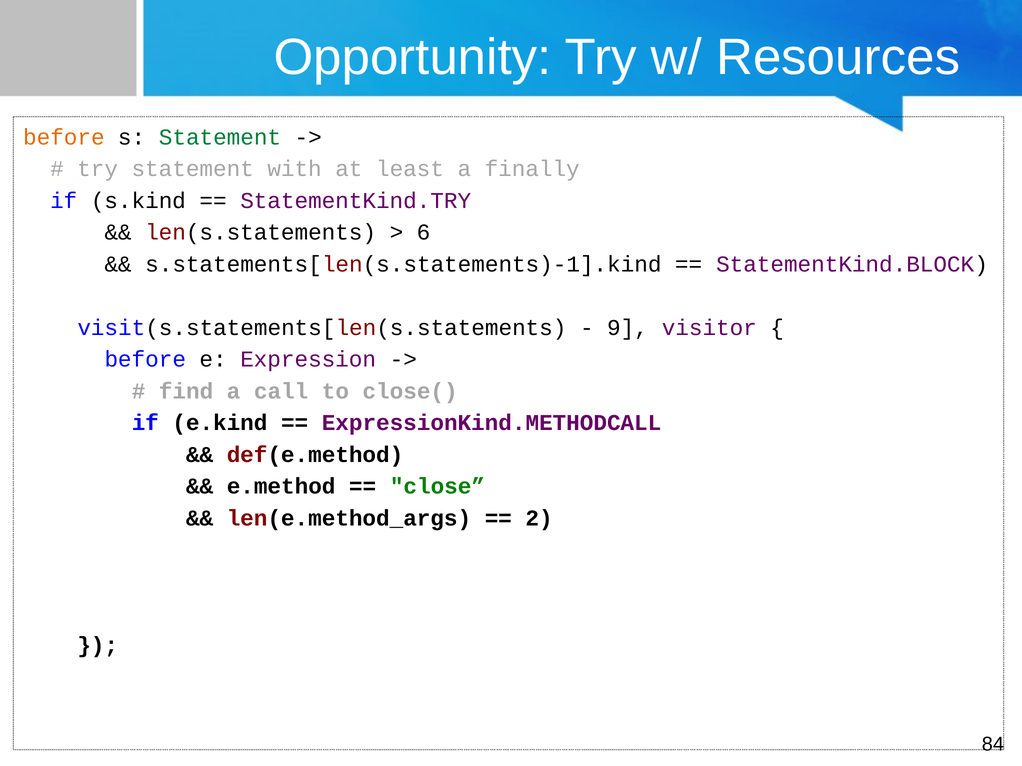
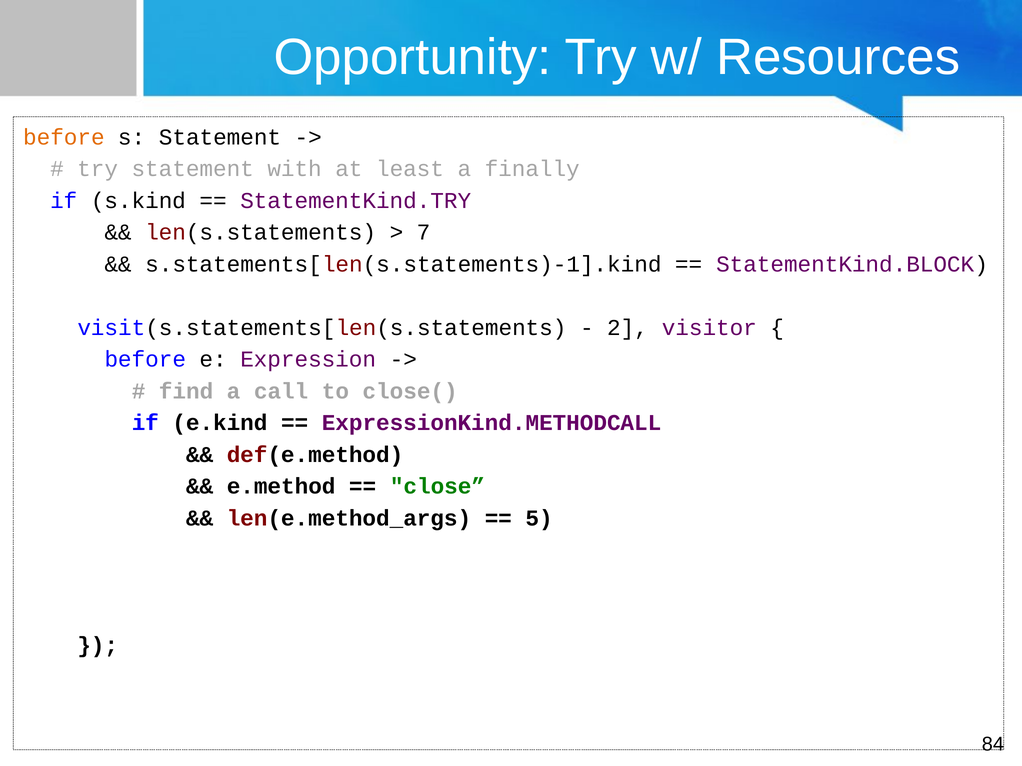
Statement colour: green -> black (220, 137)
6: 6 -> 7 (423, 233)
9: 9 -> 2 (628, 328)
2: 2 -> 5 (539, 519)
